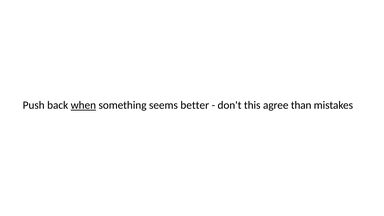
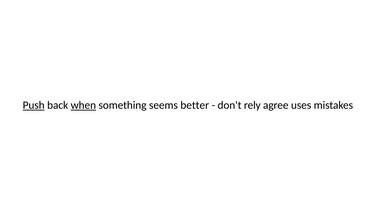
Push underline: none -> present (34, 105)
this: this -> rely (252, 105)
than: than -> uses (301, 105)
